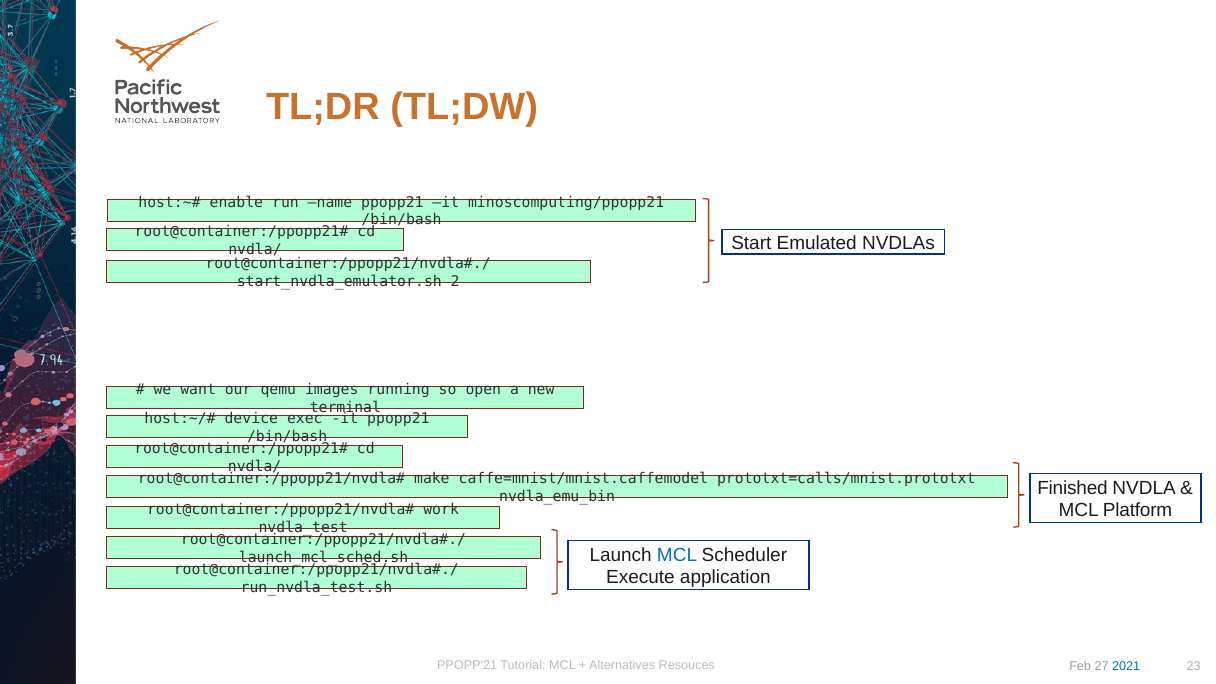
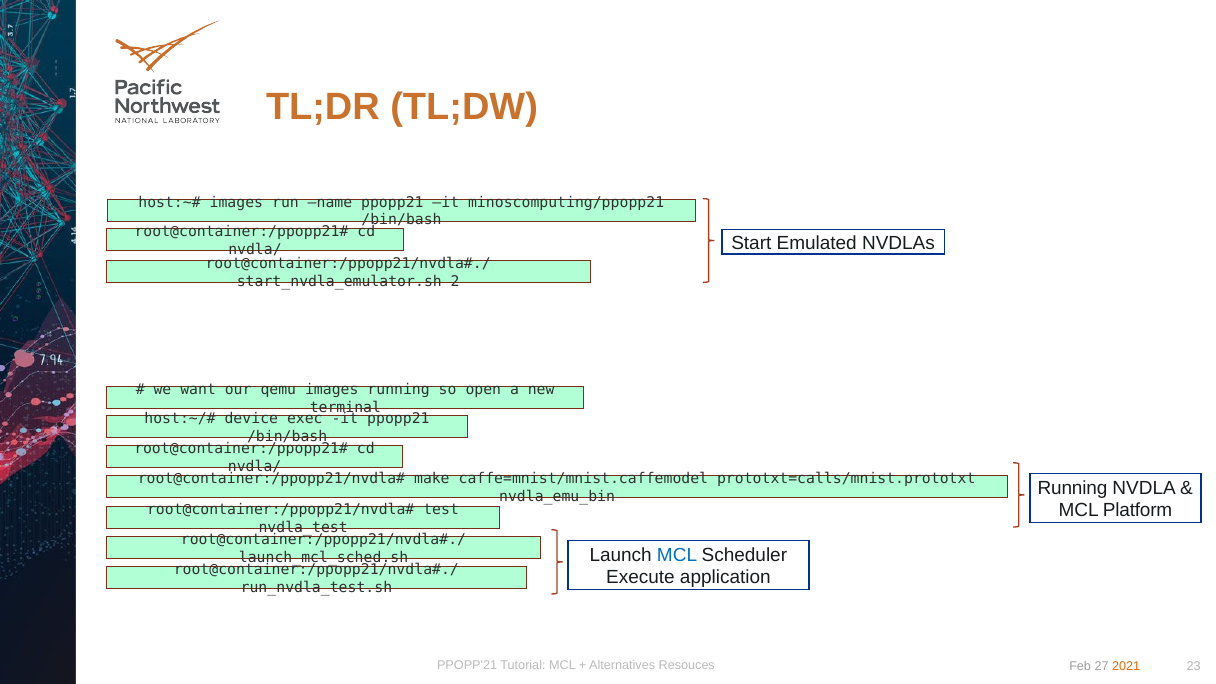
enable: enable -> images (236, 202)
Finished: Finished -> Running (1073, 488)
work: work -> test (441, 510)
2021 colour: blue -> orange (1126, 667)
